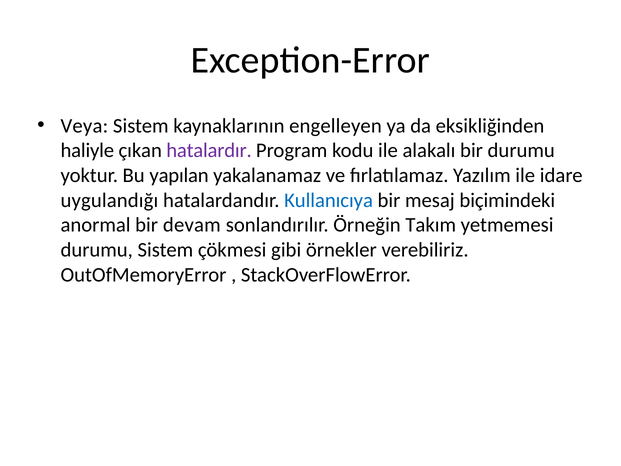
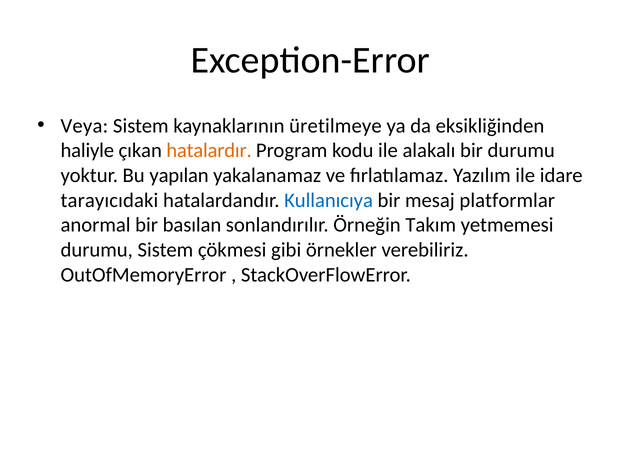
engelleyen: engelleyen -> üretilmeye (335, 126)
hatalardır colour: purple -> orange (209, 150)
uygulandığı: uygulandığı -> tarayıcıdaki (109, 200)
biçimindeki: biçimindeki -> platformlar (507, 200)
devam: devam -> basılan (192, 225)
